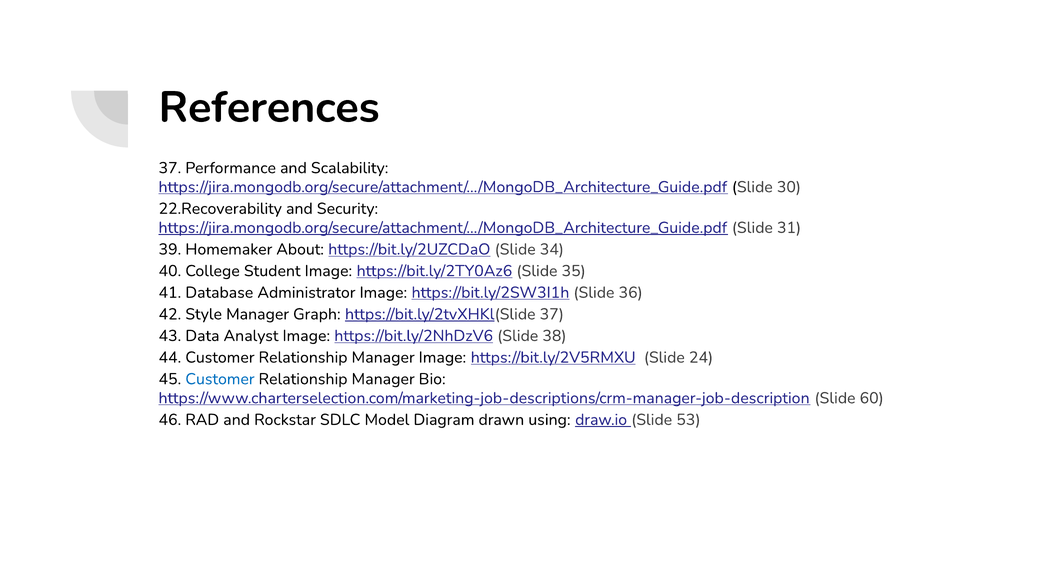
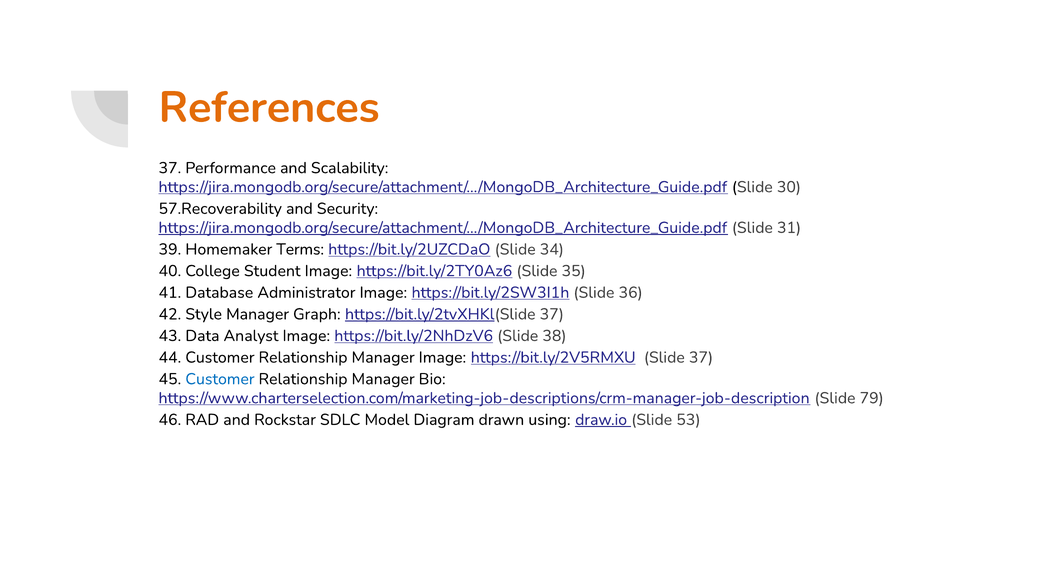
References colour: black -> orange (269, 107)
22.Recoverability: 22.Recoverability -> 57.Recoverability (220, 209)
About: About -> Terms (300, 249)
Slide 24: 24 -> 37 (701, 358)
60: 60 -> 79 (872, 398)
